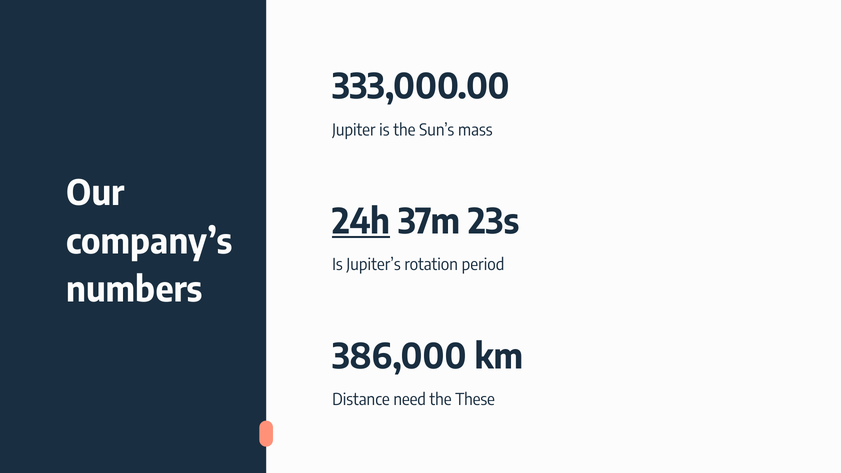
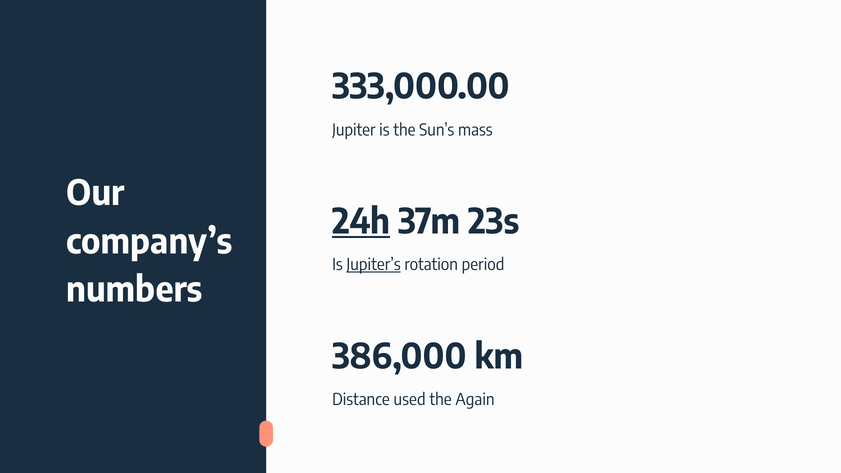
Jupiter’s underline: none -> present (374, 265)
need: need -> used (410, 400)
These: These -> Again (475, 400)
